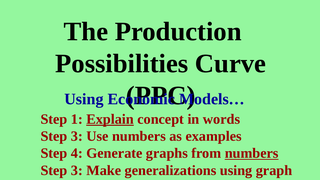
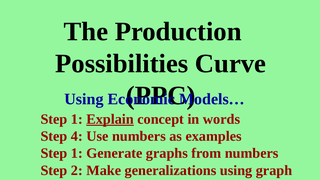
3: 3 -> 4 (77, 136)
4: 4 -> 1 (77, 153)
numbers underline: present -> none (252, 153)
3: 3 -> 2 (77, 170)
